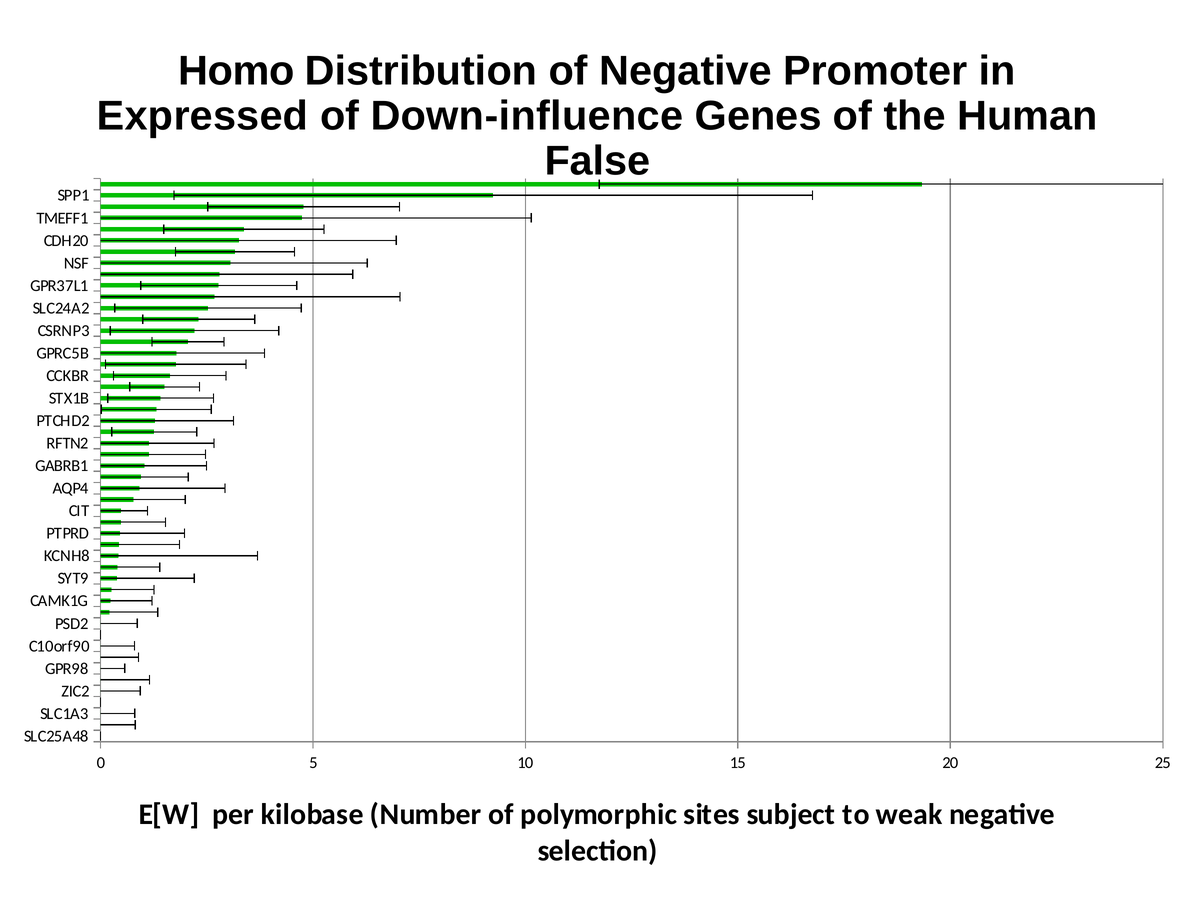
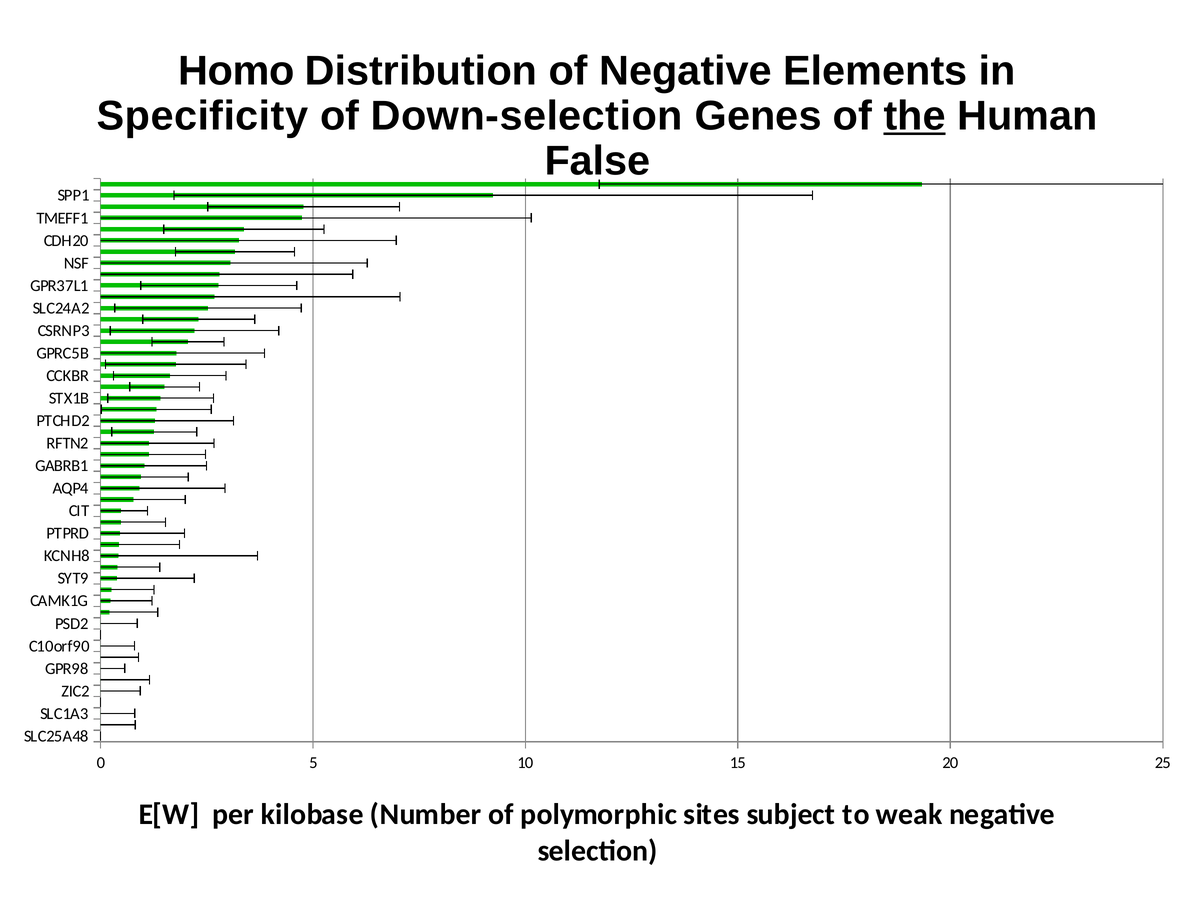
Promoter: Promoter -> Elements (875, 71)
Expressed: Expressed -> Specificity (202, 116)
Down-influence: Down-influence -> Down-selection (527, 116)
the underline: none -> present (915, 116)
